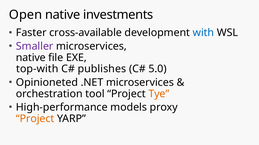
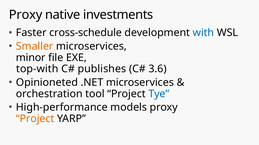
Open: Open -> Proxy (26, 15)
cross-available: cross-available -> cross-schedule (86, 33)
Smaller colour: purple -> orange (35, 46)
native: native -> minor (31, 58)
5.0: 5.0 -> 3.6 (158, 69)
Tye colour: orange -> blue (159, 94)
